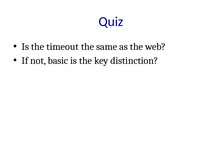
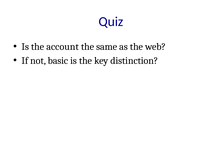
timeout: timeout -> account (63, 47)
